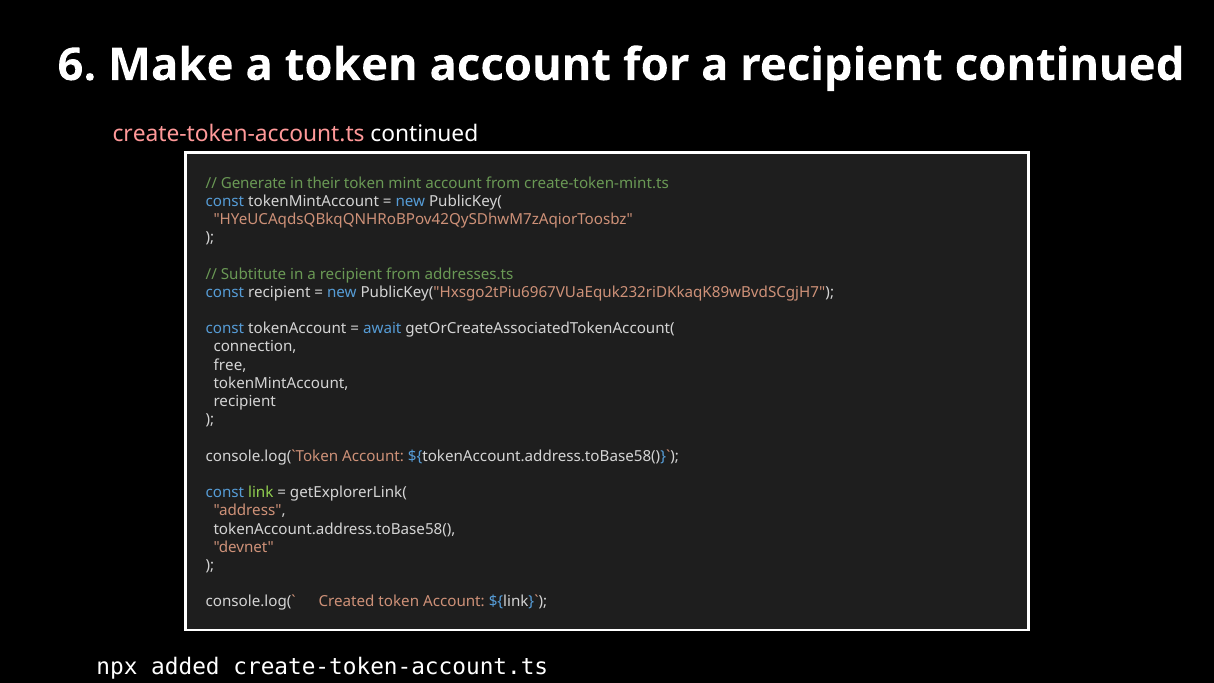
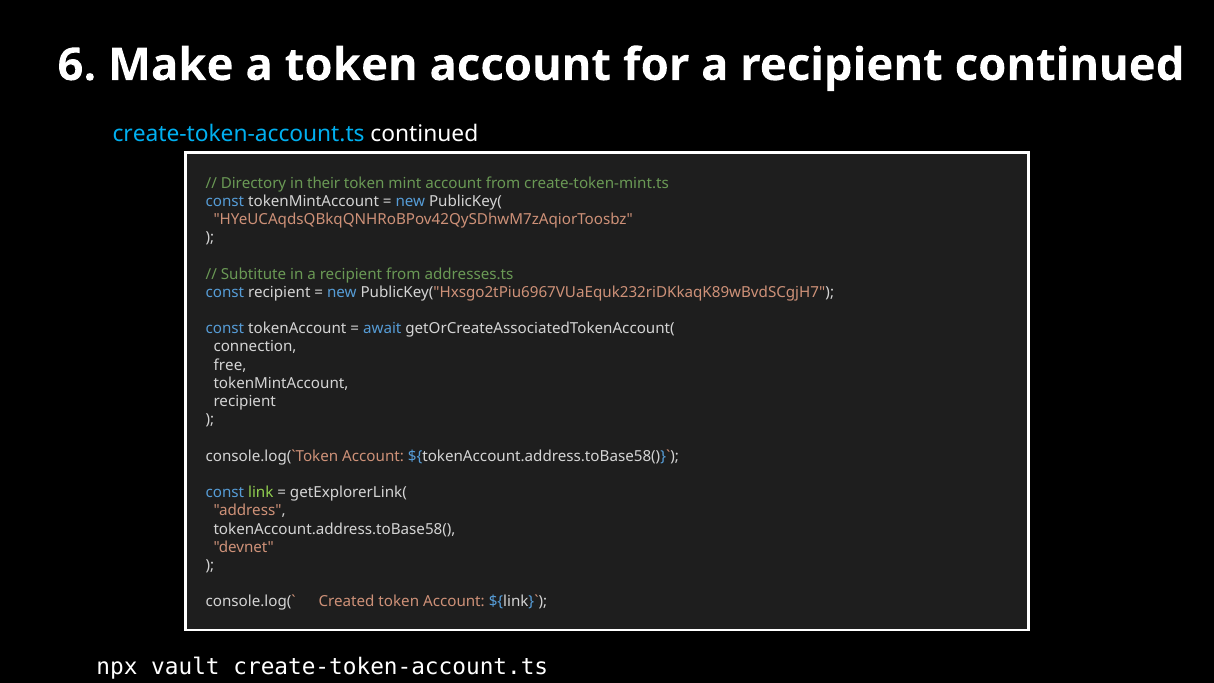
create-token-account.ts colour: pink -> light blue (239, 134)
Generate: Generate -> Directory (254, 183)
added: added -> vault (185, 667)
